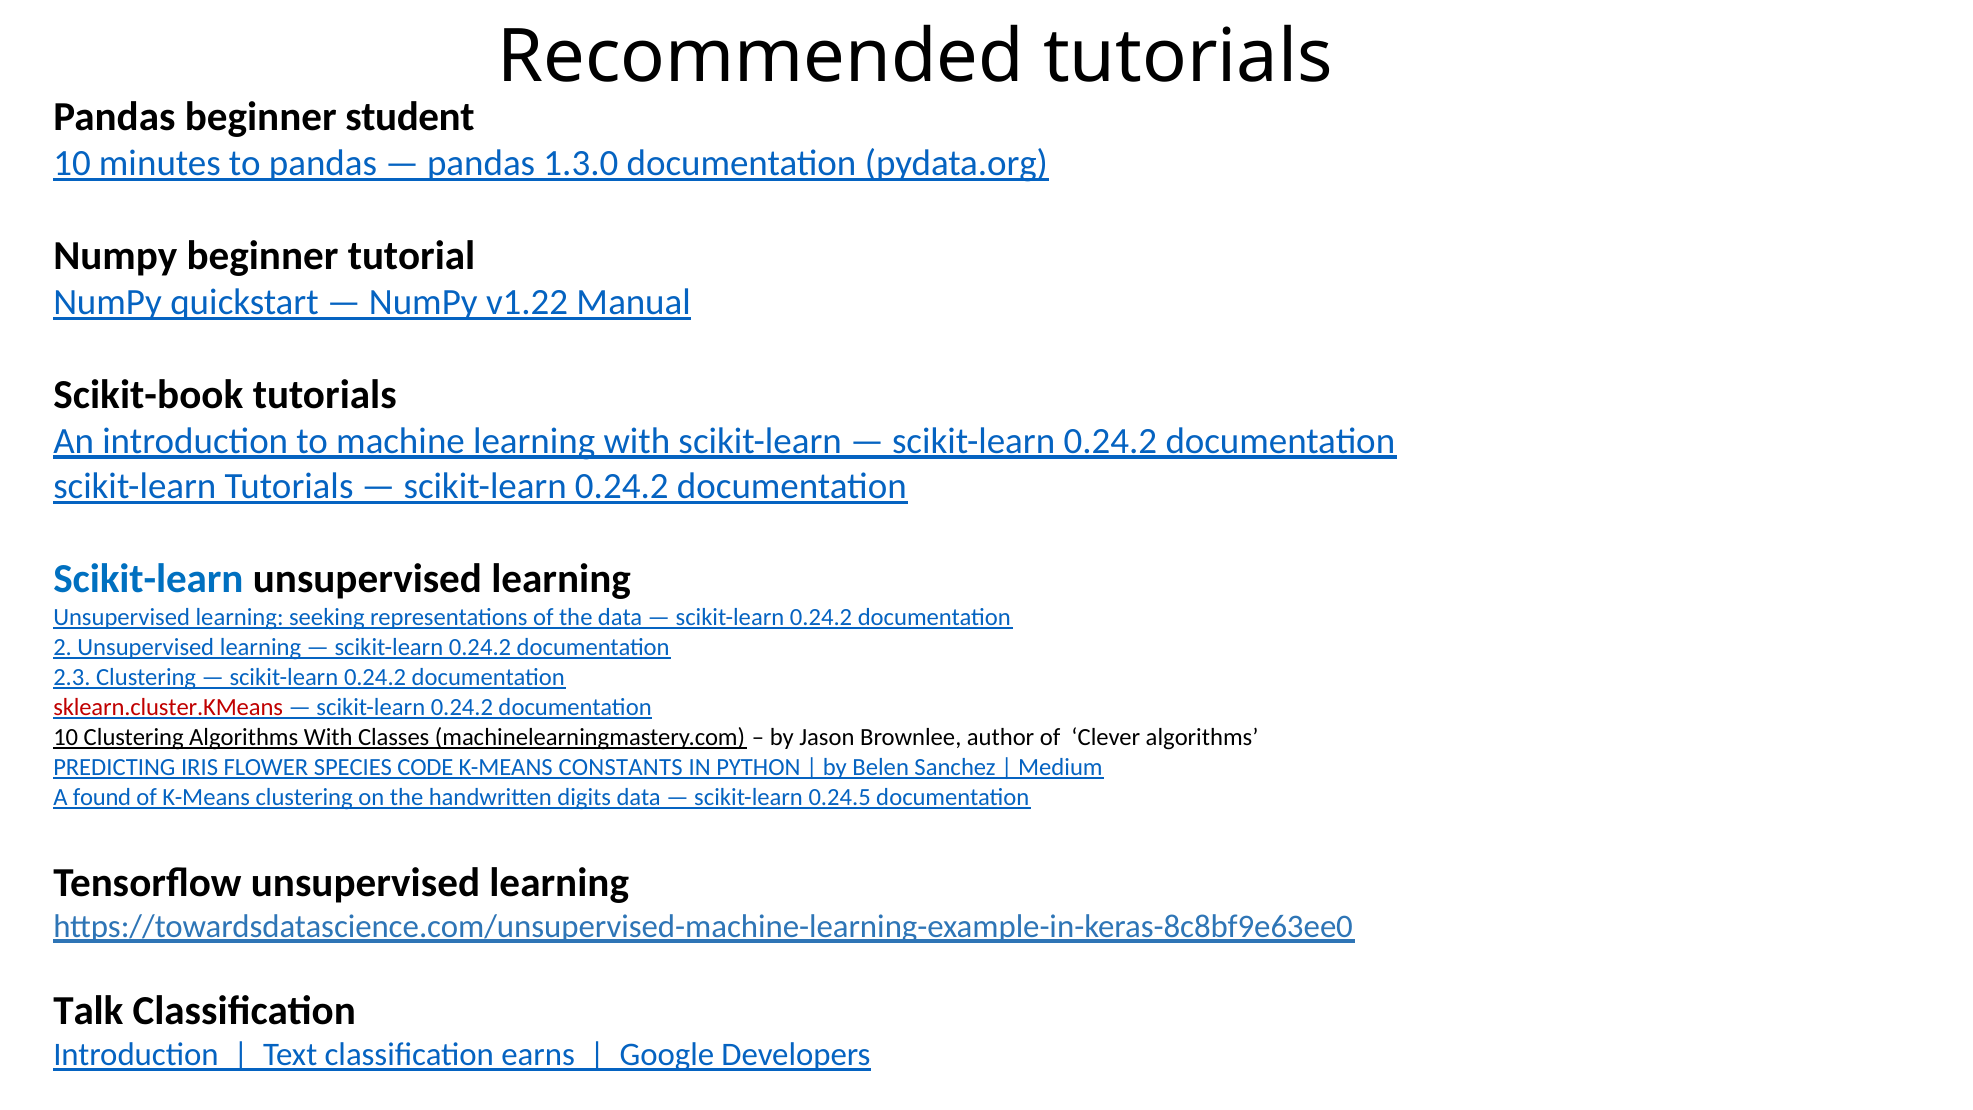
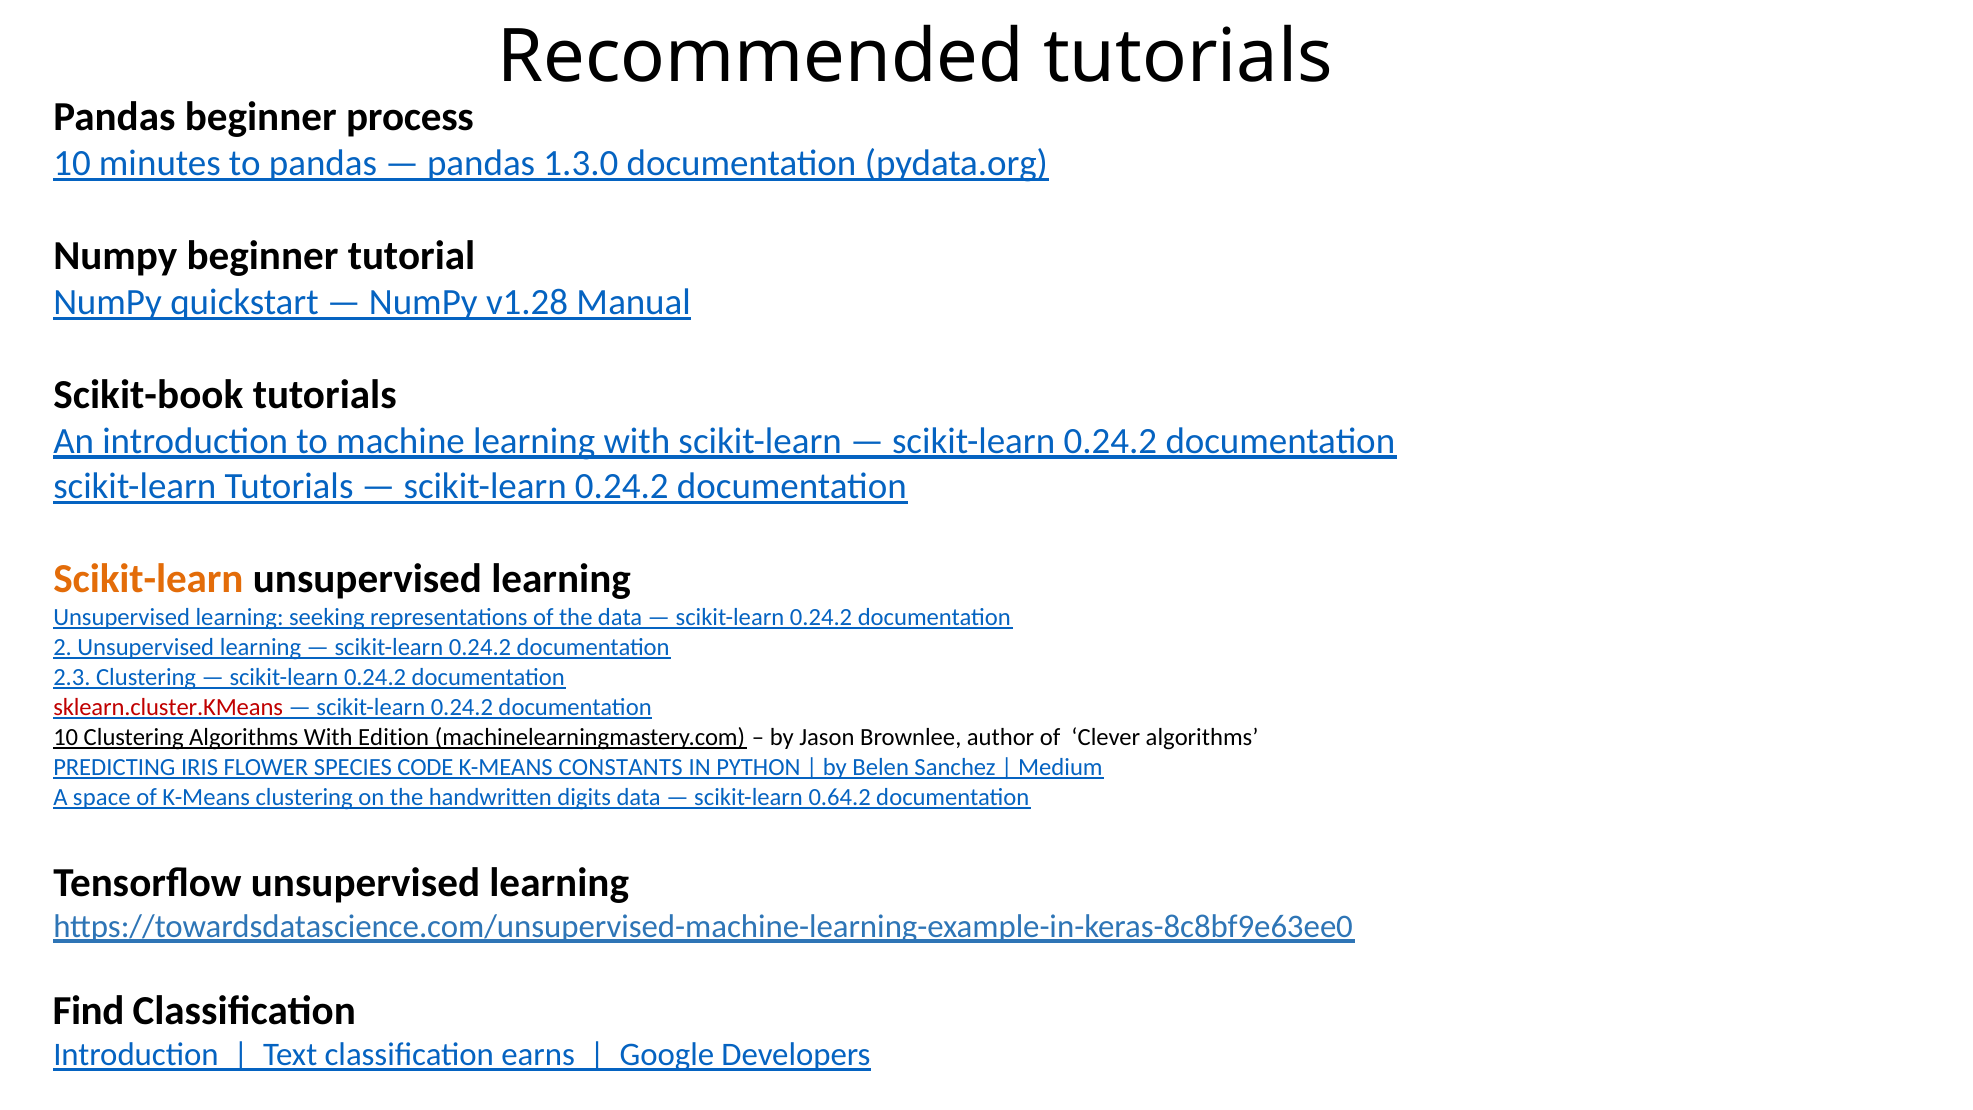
student: student -> process (410, 117)
v1.22: v1.22 -> v1.28 (527, 302)
Scikit-learn colour: blue -> orange (148, 579)
Classes: Classes -> Edition (394, 737)
found: found -> space (102, 797)
0.24.5: 0.24.5 -> 0.64.2 (840, 797)
Talk: Talk -> Find (88, 1011)
